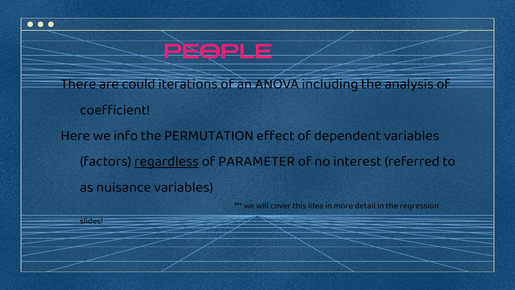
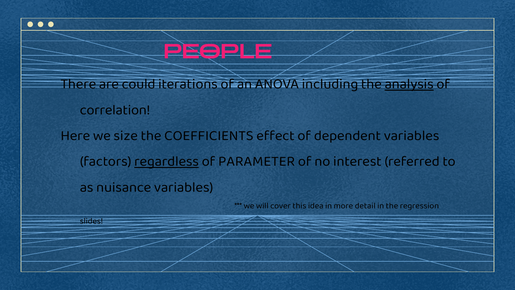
analysis underline: none -> present (409, 84)
coefficient: coefficient -> correlation (115, 110)
info: info -> size (126, 135)
PERMUTATION: PERMUTATION -> COEFFICIENTS (209, 135)
